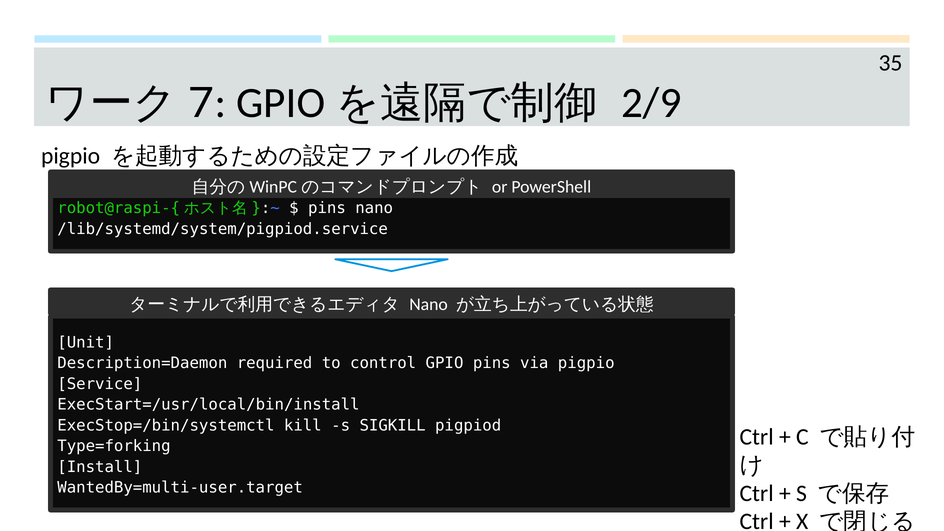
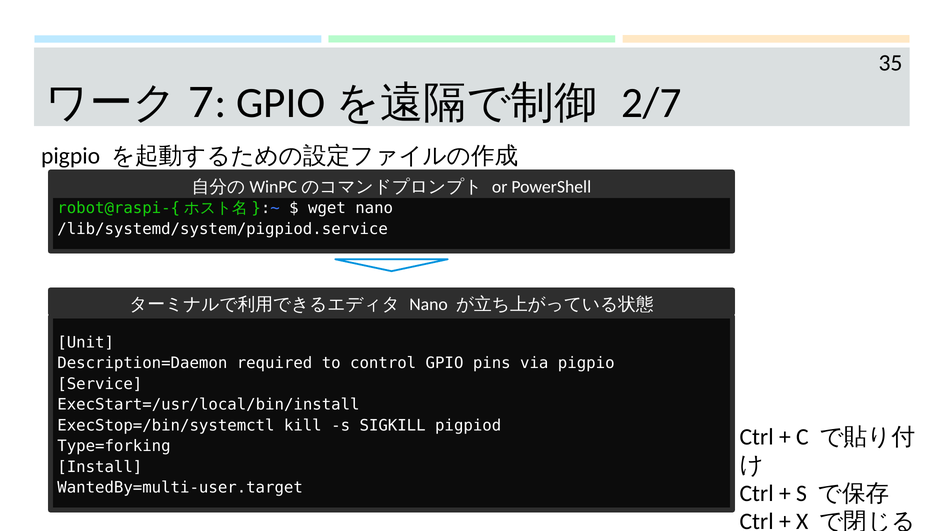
2/9: 2/9 -> 2/7 (651, 103)
pins: pins -> wget (327, 208)
